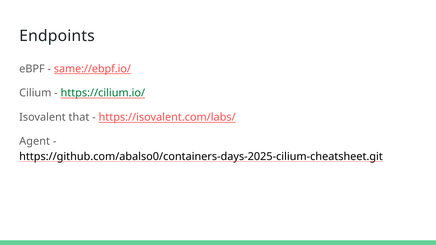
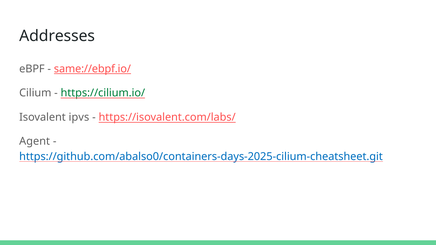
Endpoints: Endpoints -> Addresses (57, 36)
that: that -> ipvs (79, 117)
https://github.com/abalso0/containers-days-2025-cilium-cheatsheet.git colour: black -> blue (201, 157)
